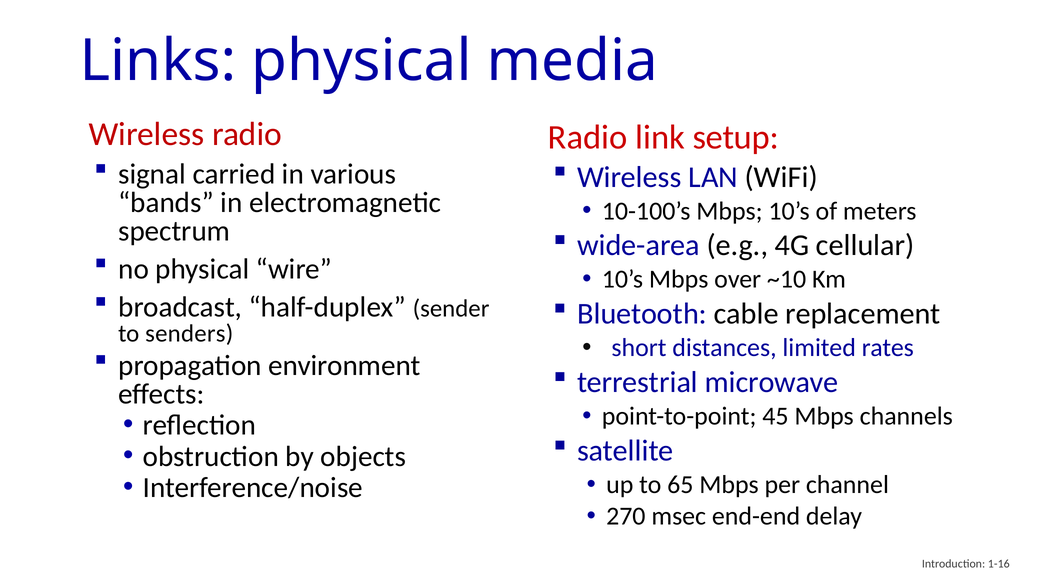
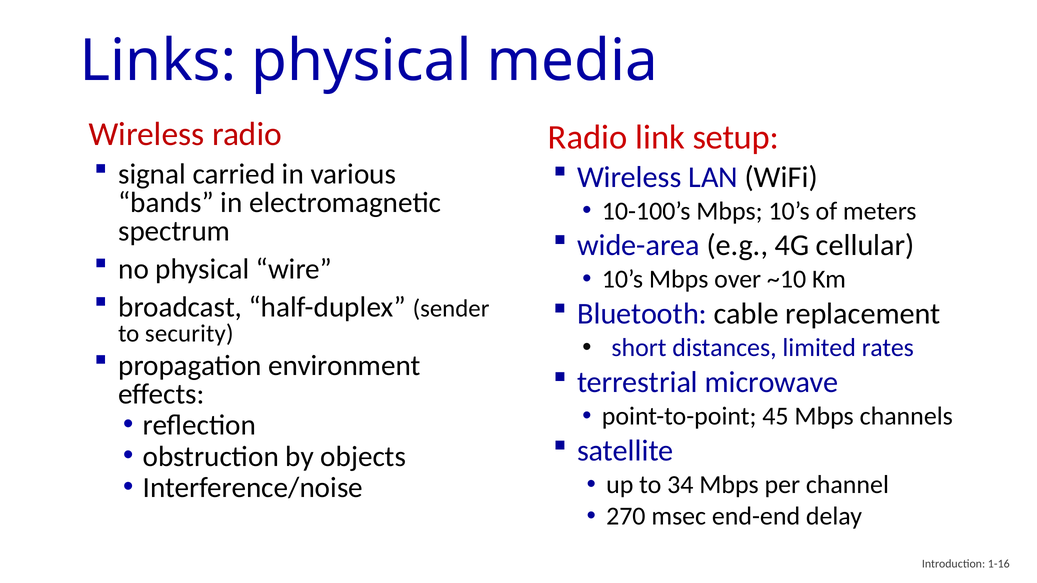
senders: senders -> security (189, 334)
65: 65 -> 34 (680, 485)
